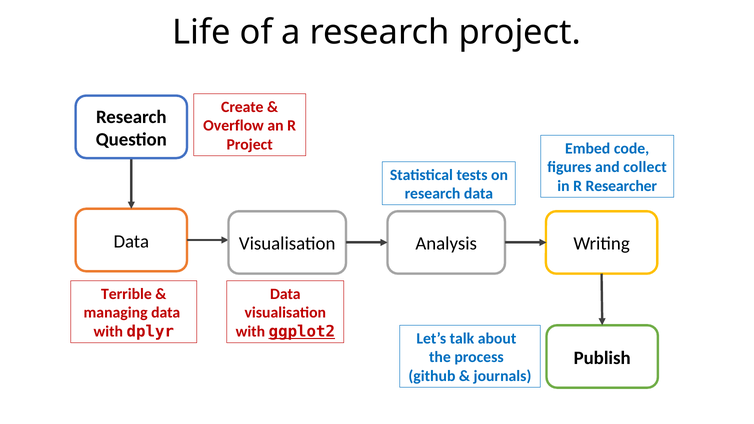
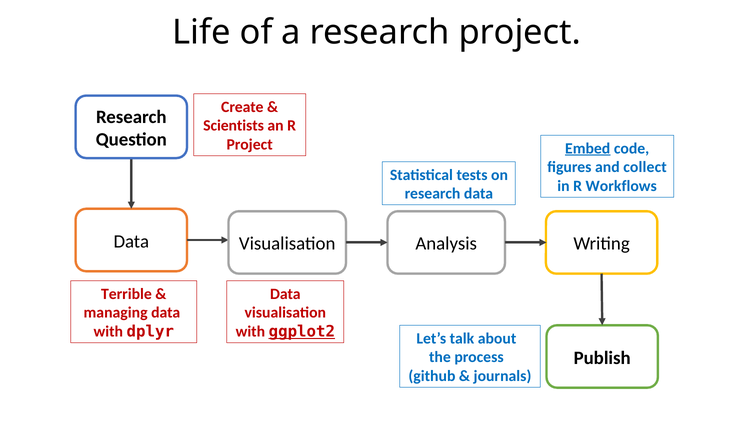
Overflow: Overflow -> Scientists (234, 126)
Embed underline: none -> present (588, 148)
Researcher: Researcher -> Workflows (621, 186)
